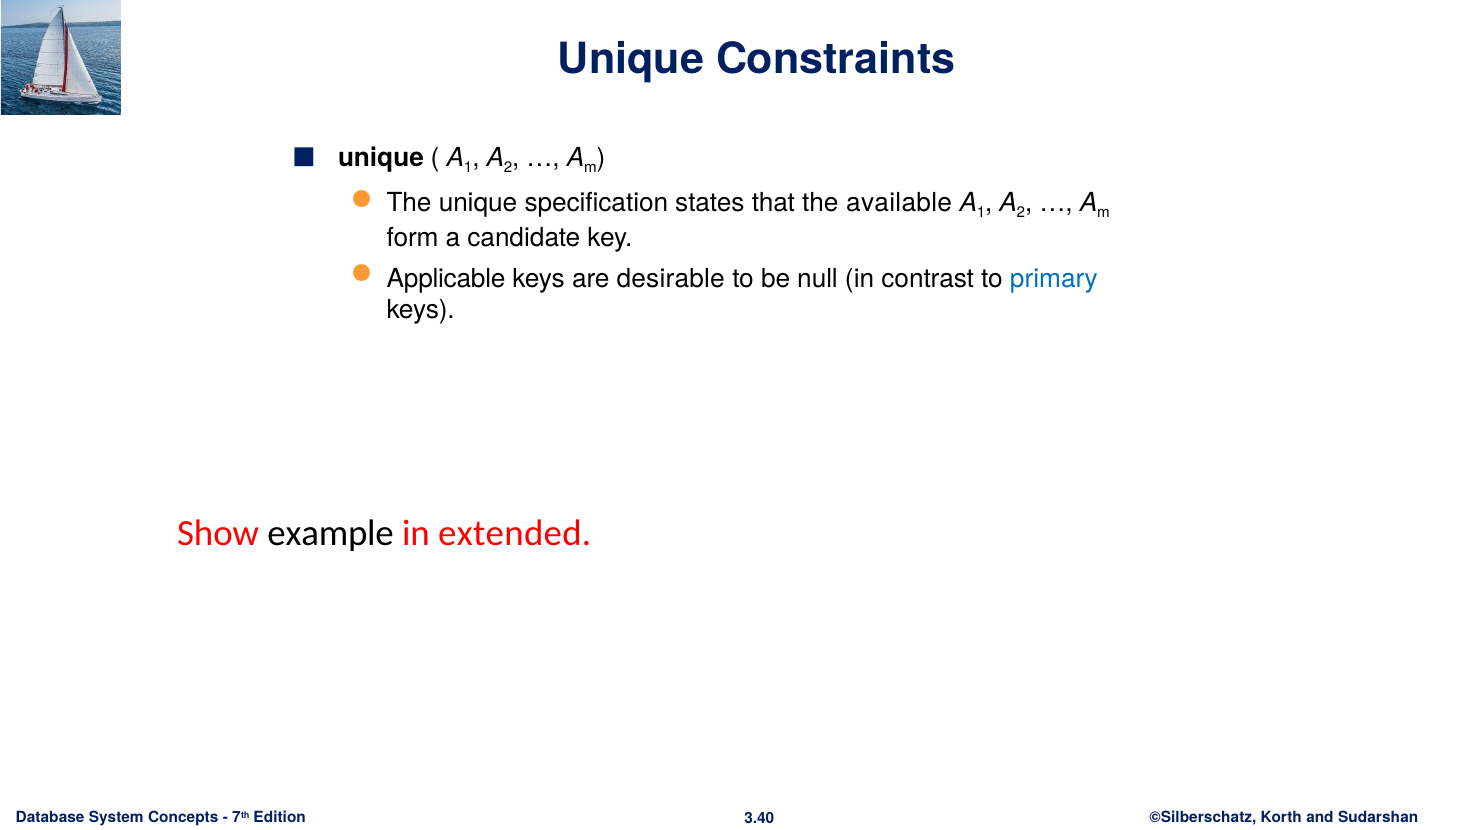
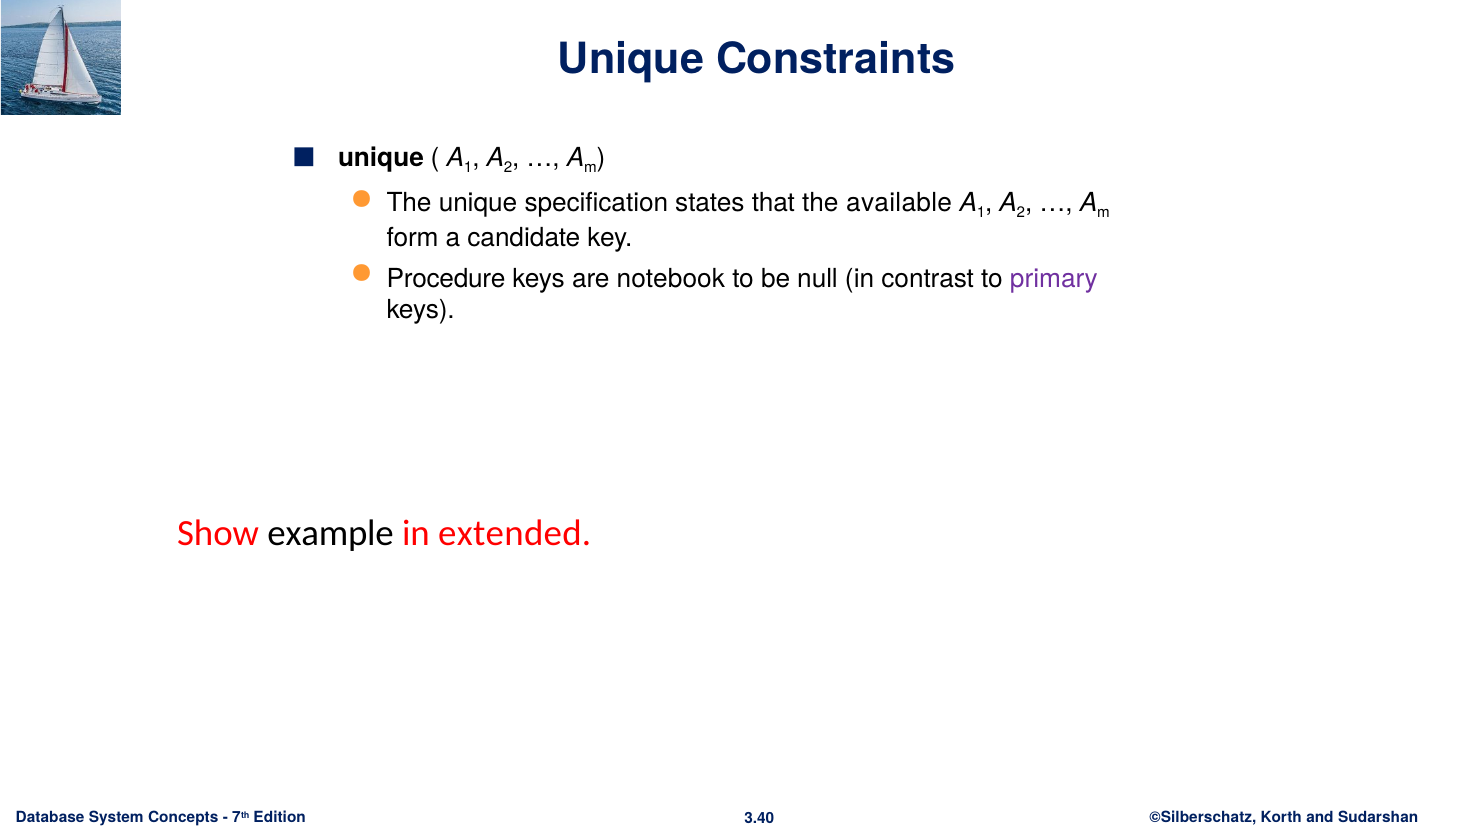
Applicable: Applicable -> Procedure (446, 279)
desirable: desirable -> notebook (671, 279)
primary colour: blue -> purple (1054, 279)
